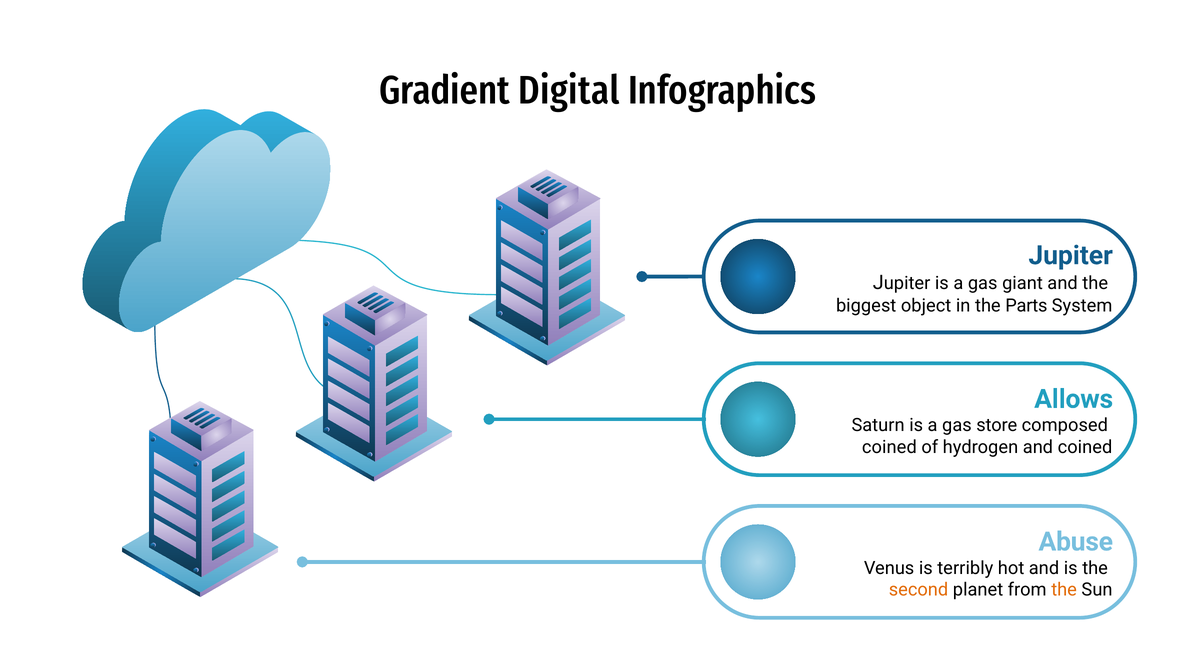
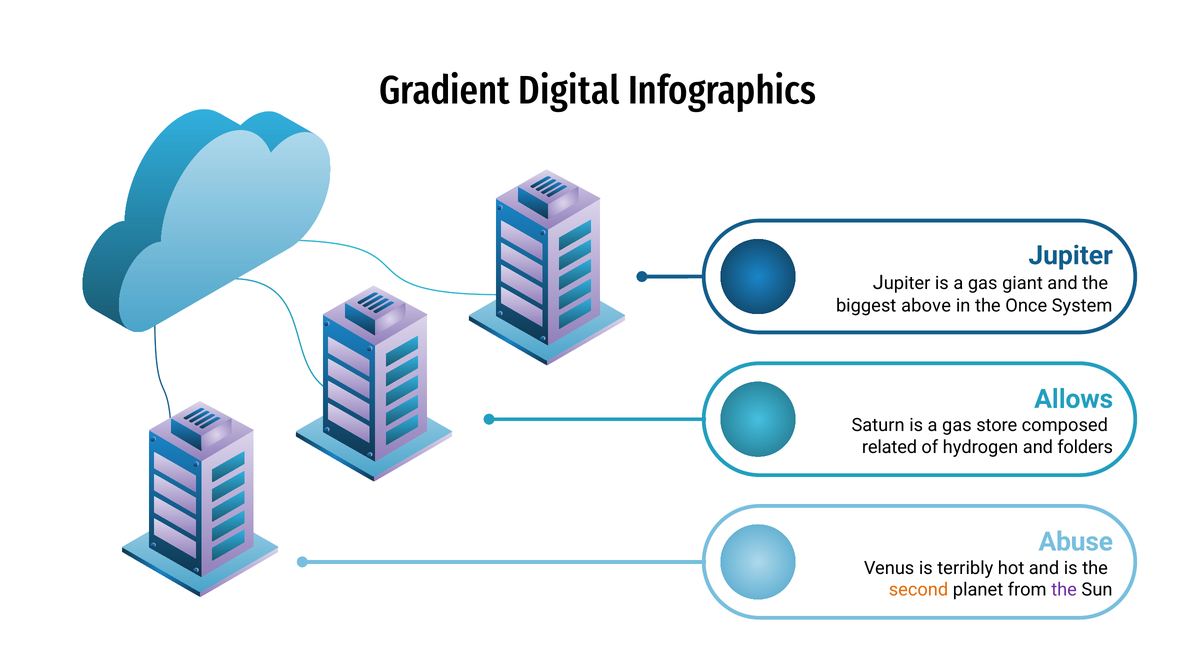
object: object -> above (926, 306)
Parts: Parts -> Once (1026, 306)
coined: coined -> related (889, 447)
and coined: coined -> folders (1085, 447)
the colour: orange -> purple (1064, 590)
